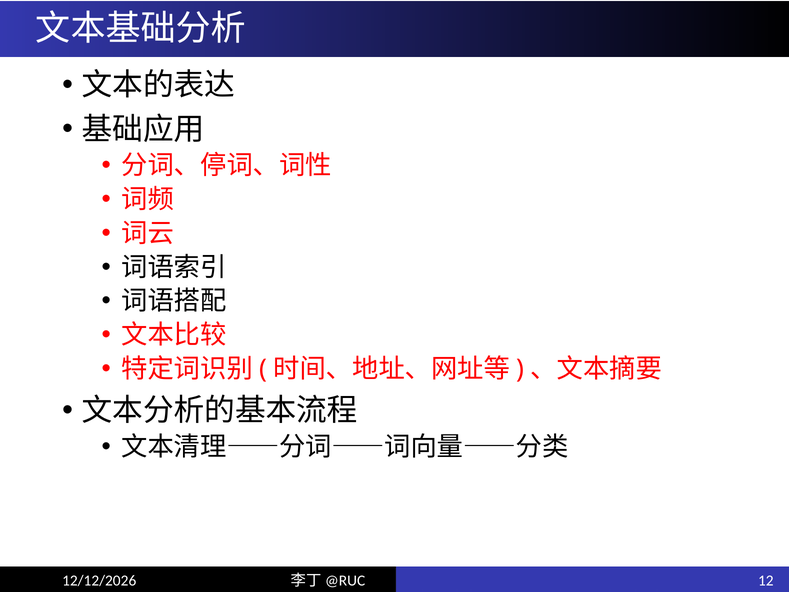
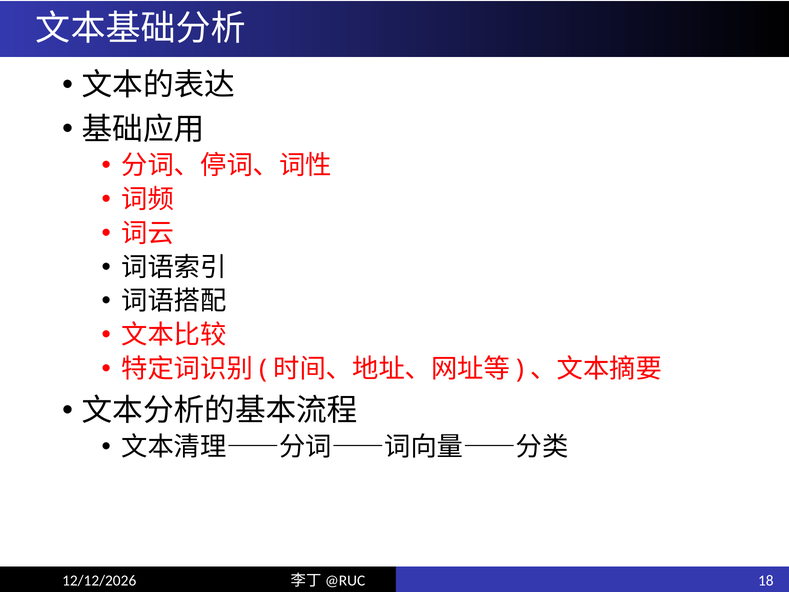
12: 12 -> 18 (766, 580)
